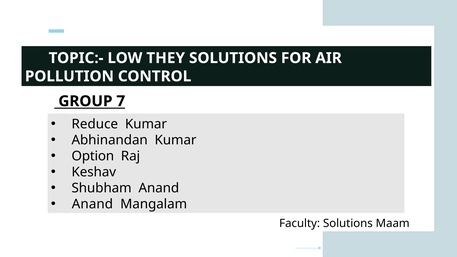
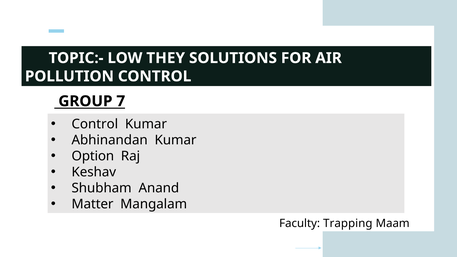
Reduce: Reduce -> Control (95, 124)
Anand: Anand -> Matter (93, 204)
Faculty Solutions: Solutions -> Trapping (348, 223)
